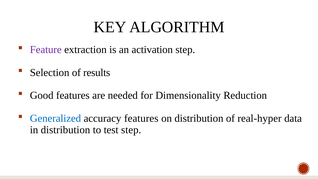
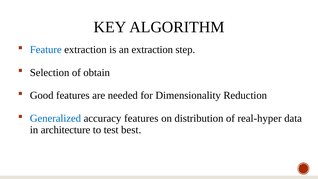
Feature colour: purple -> blue (46, 50)
an activation: activation -> extraction (152, 50)
results: results -> obtain (97, 72)
in distribution: distribution -> architecture (66, 130)
test step: step -> best (131, 130)
